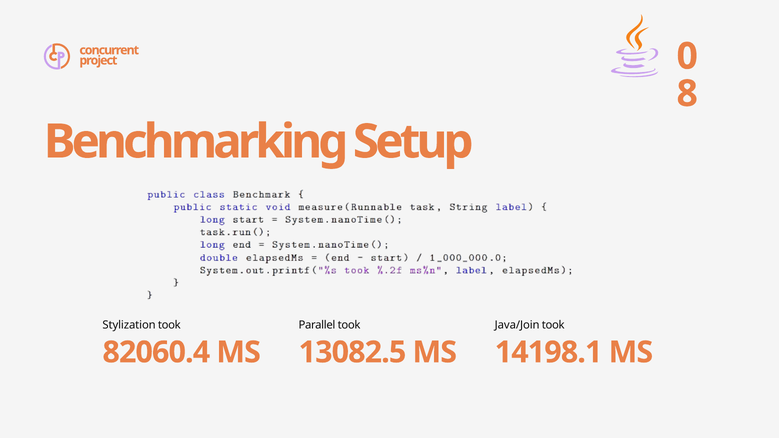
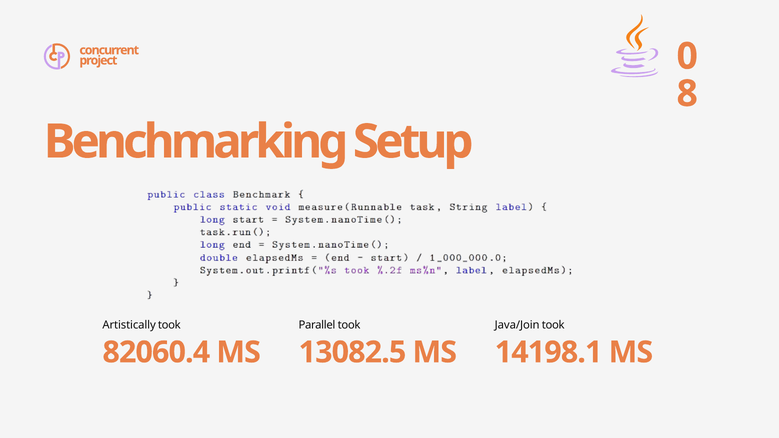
Stylization: Stylization -> Artistically (129, 325)
